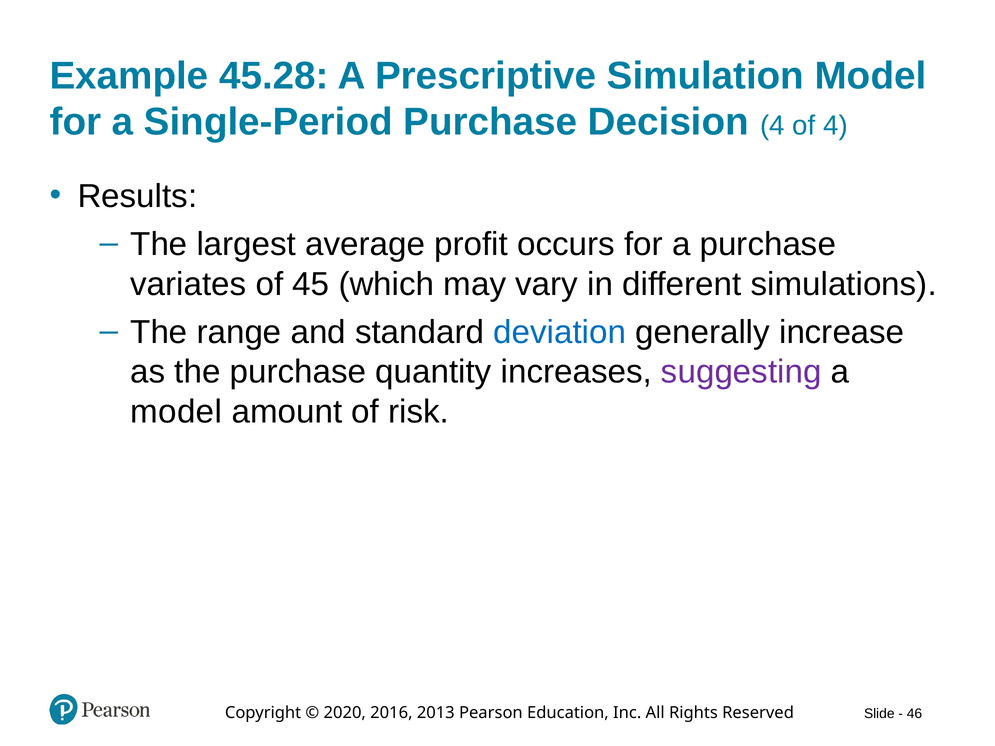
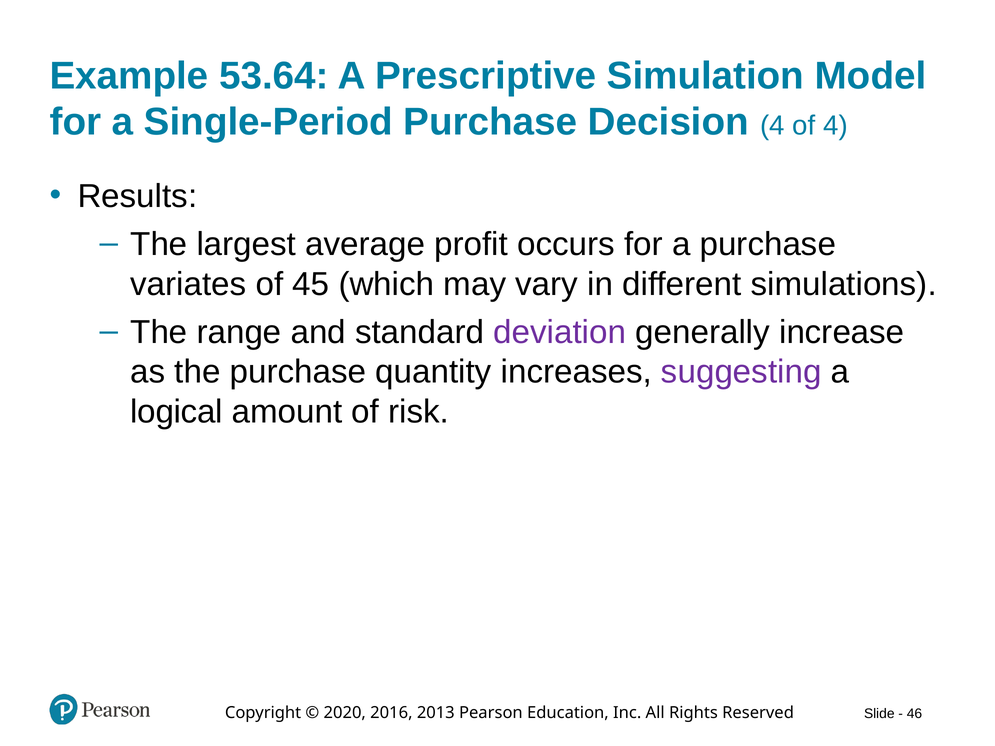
45.28: 45.28 -> 53.64 (274, 76)
deviation colour: blue -> purple (560, 332)
model: model -> logical (177, 412)
